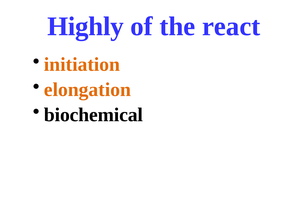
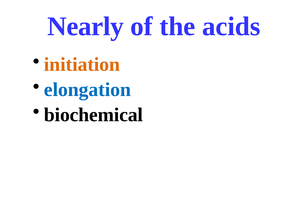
Highly: Highly -> Nearly (86, 26)
react: react -> acids (231, 26)
elongation colour: orange -> blue (87, 89)
